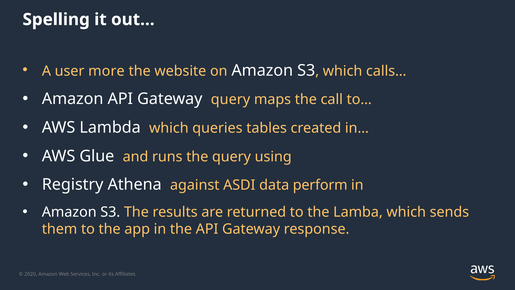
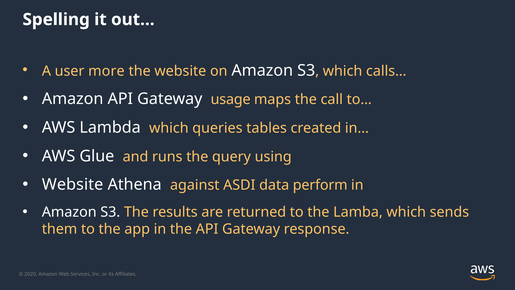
Gateway query: query -> usage (231, 99)
Registry: Registry -> Website (73, 184)
